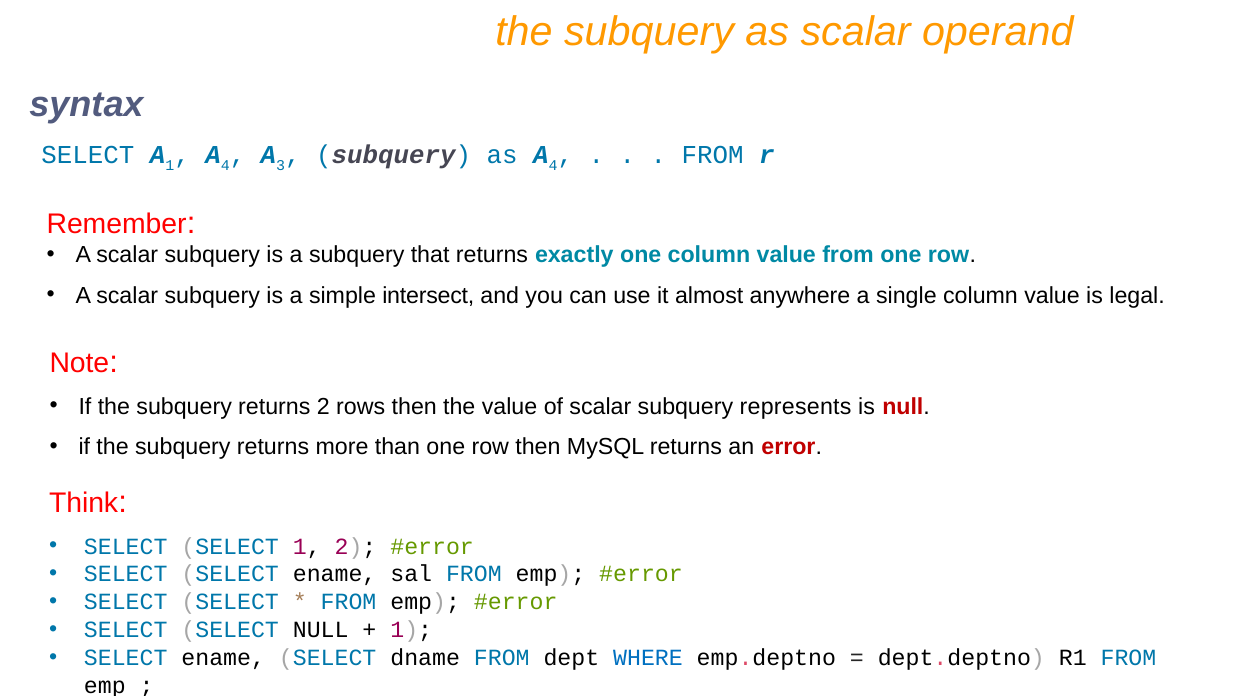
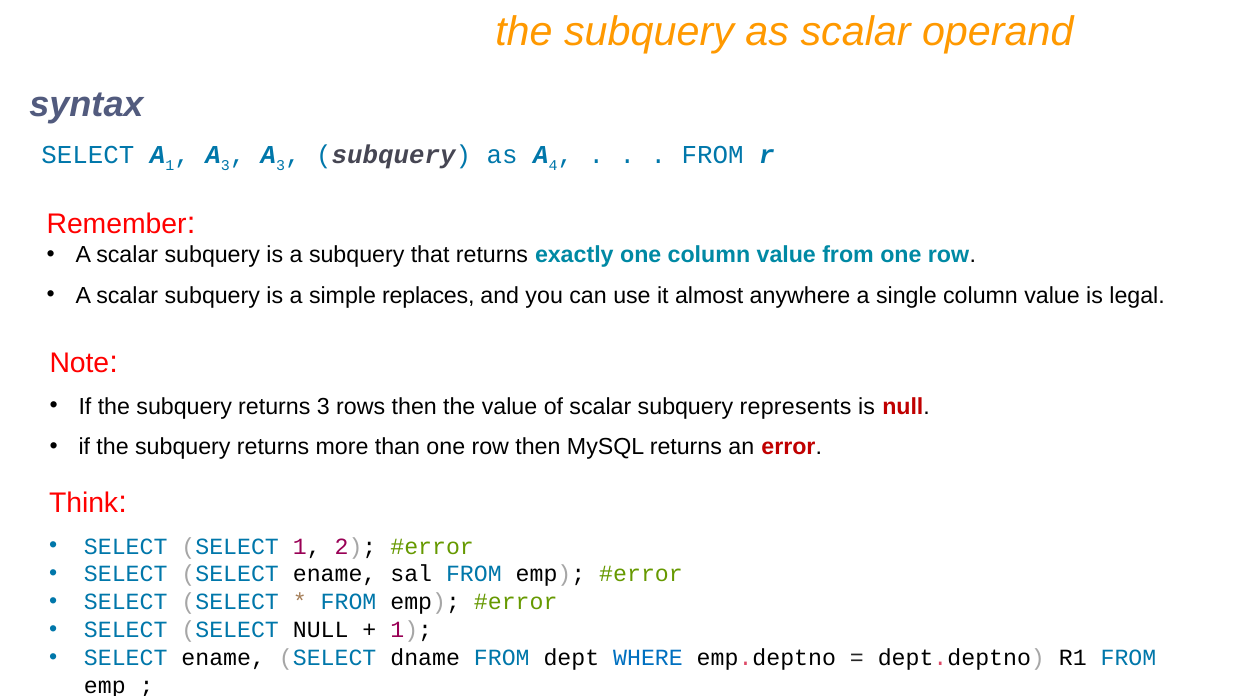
4: 4 -> 3 (225, 165)
intersect: intersect -> replaces (428, 296)
returns 2: 2 -> 3 (323, 407)
